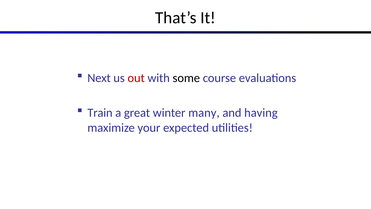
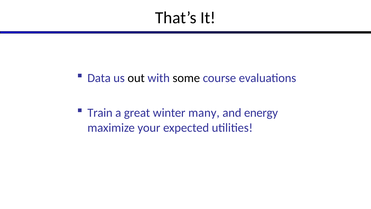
Next: Next -> Data (99, 78)
out colour: red -> black (136, 78)
having: having -> energy (261, 113)
